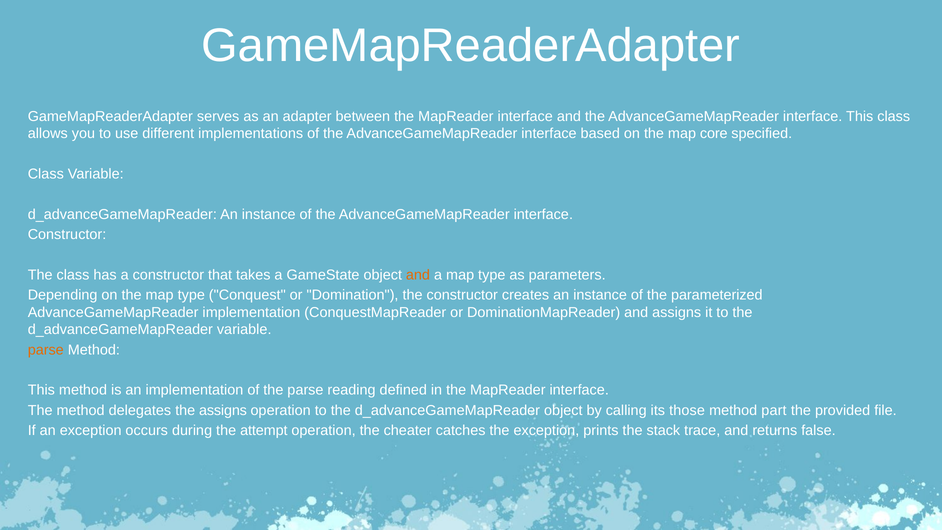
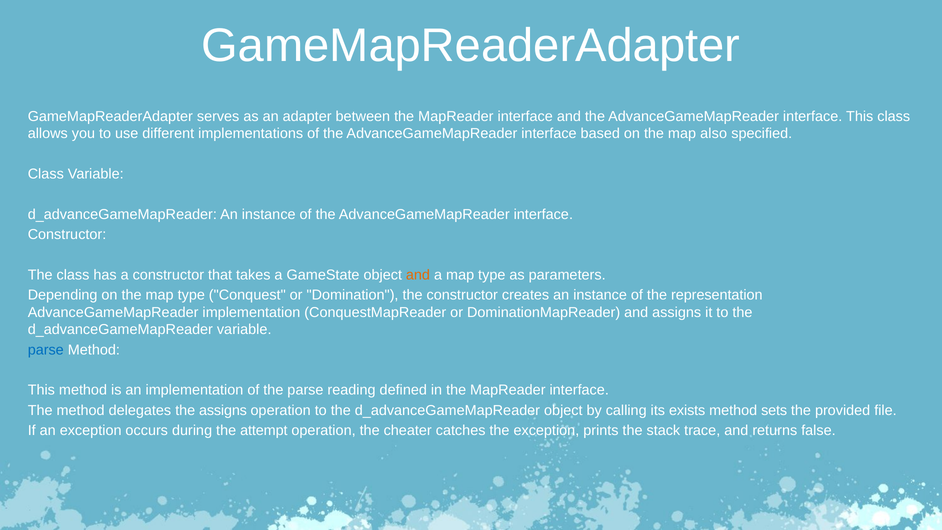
core: core -> also (714, 134)
parameterized: parameterized -> representation (717, 295)
parse colour: orange -> blue (46, 350)
those: those -> exists (687, 410)
part: part -> sets (774, 410)
